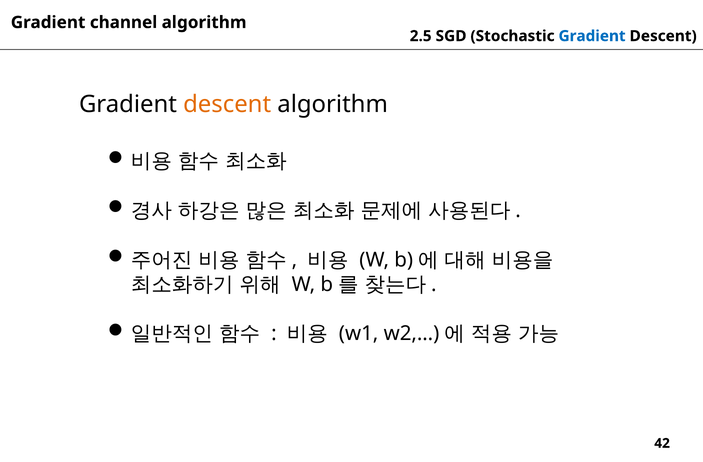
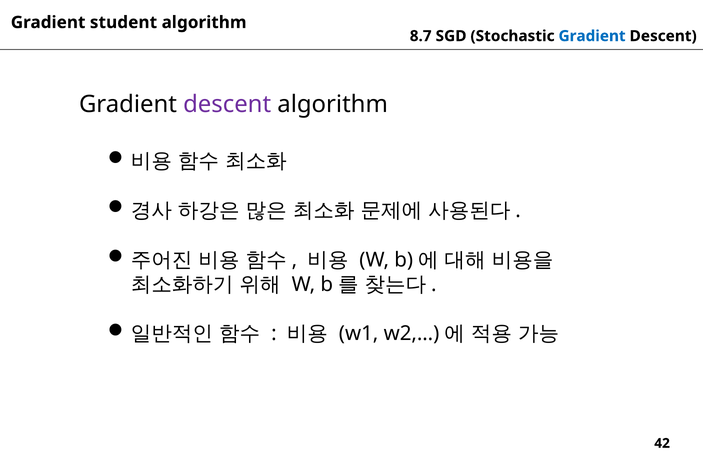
channel: channel -> student (123, 22)
2.5: 2.5 -> 8.7 (421, 36)
descent colour: orange -> purple (227, 104)
